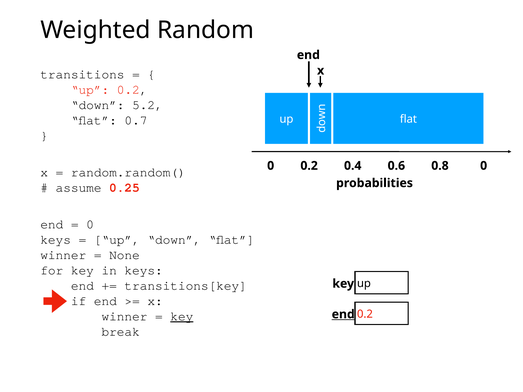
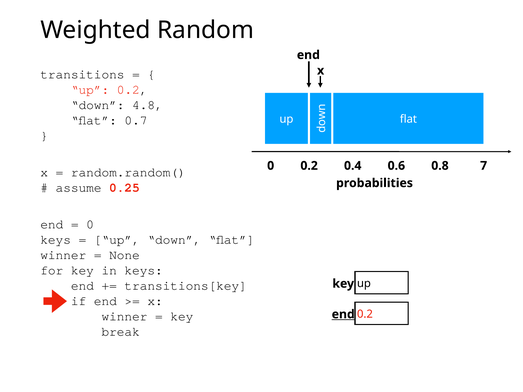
5.2: 5.2 -> 4.8 (147, 105)
0 0: 0 -> 7 (484, 166)
key underline: present -> none (182, 317)
